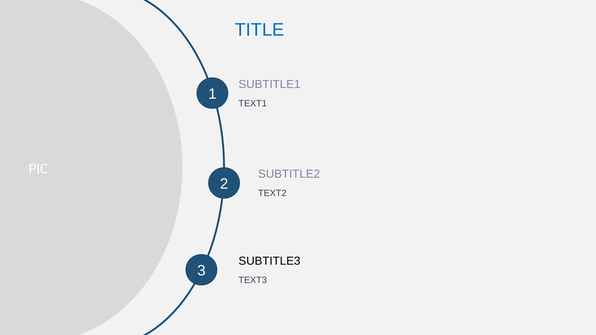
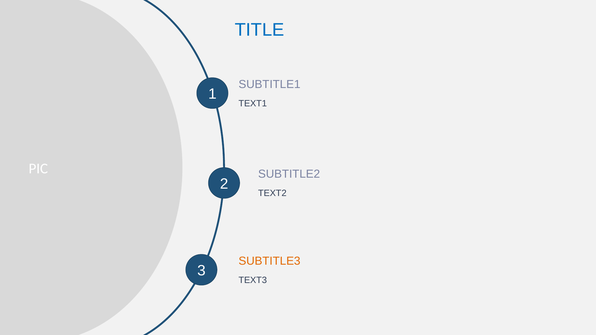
SUBTITLE3 colour: black -> orange (269, 261)
